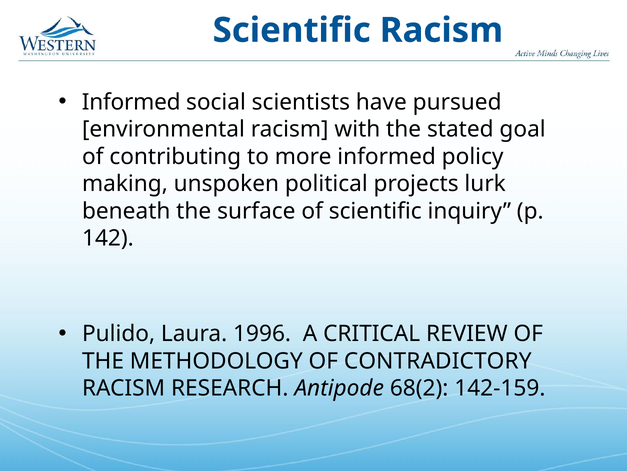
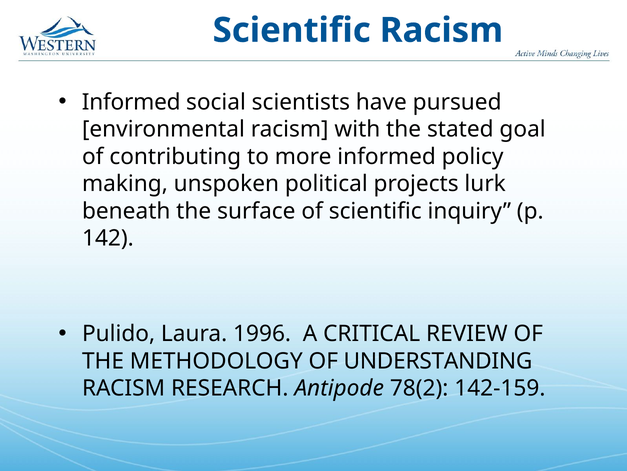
CONTRADICTORY: CONTRADICTORY -> UNDERSTANDING (438, 361)
68(2: 68(2 -> 78(2 (419, 388)
